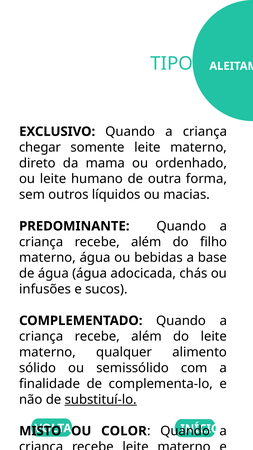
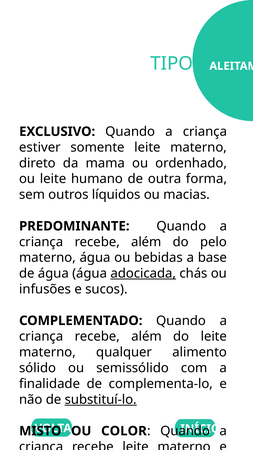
chegar: chegar -> estiver (40, 147)
filho: filho -> pelo (213, 242)
adocicada underline: none -> present (143, 273)
